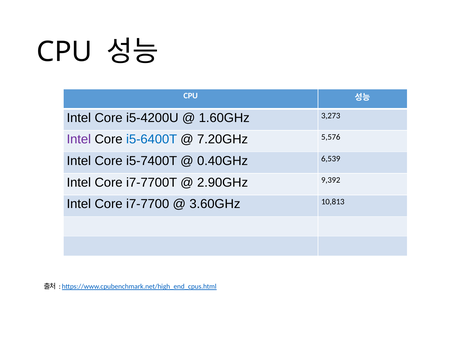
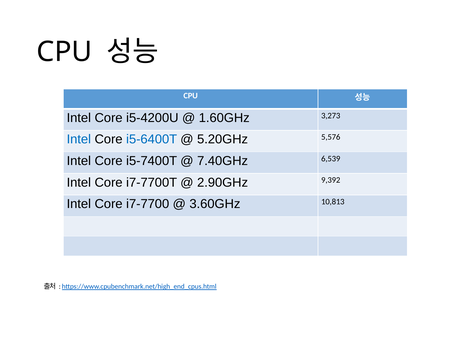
Intel colour: purple -> blue (79, 139)
7.20GHz: 7.20GHz -> 5.20GHz (223, 139)
0.40GHz: 0.40GHz -> 7.40GHz (223, 161)
